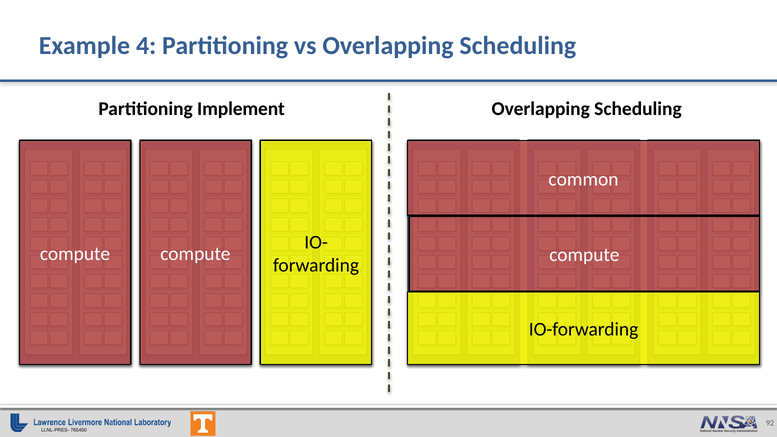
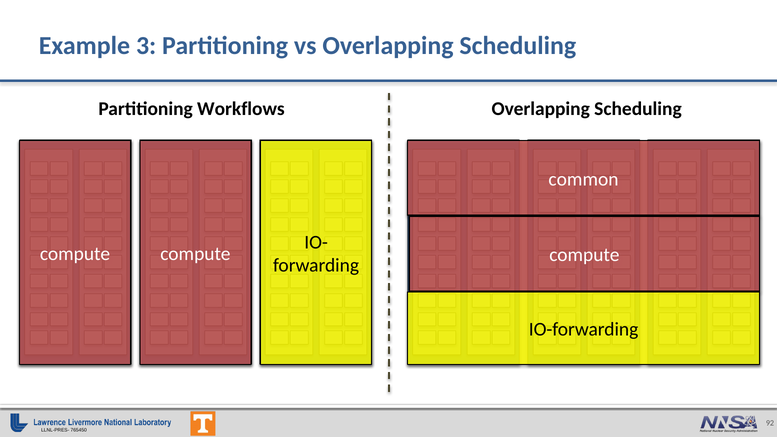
4: 4 -> 3 (146, 46)
Implement: Implement -> Workflows (241, 109)
